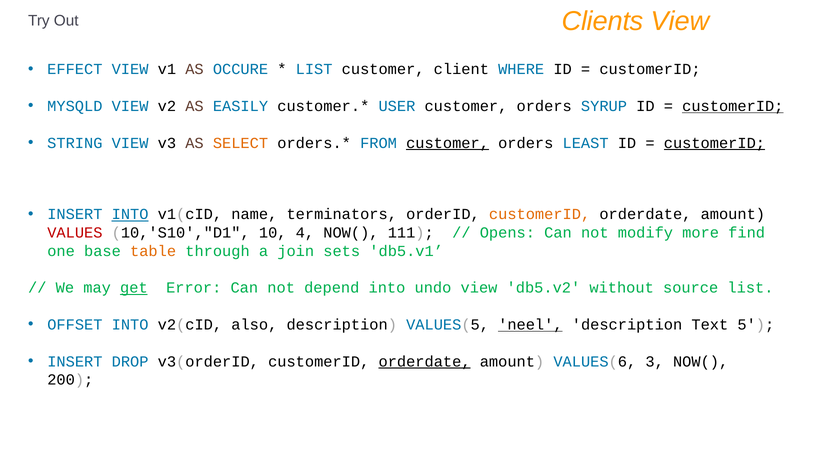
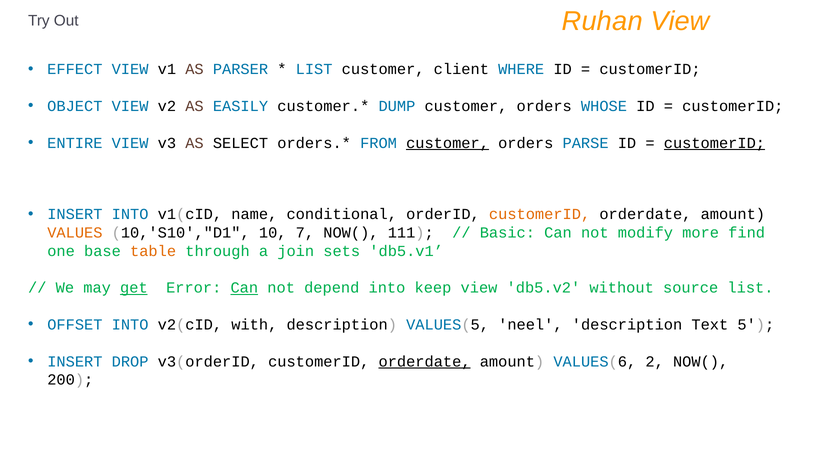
Clients: Clients -> Ruhan (602, 21)
OCCURE: OCCURE -> PARSER (240, 69)
MYSQLD: MYSQLD -> OBJECT (75, 106)
USER: USER -> DUMP (397, 106)
SYRUP: SYRUP -> WHOSE (604, 106)
customerID underline: present -> none (733, 106)
STRING: STRING -> ENTIRE (75, 143)
SELECT colour: orange -> black (240, 143)
LEAST: LEAST -> PARSE (586, 143)
INTO underline: present -> none (130, 214)
terminators: terminators -> conditional (342, 214)
VALUES colour: red -> orange (75, 233)
4: 4 -> 7 (305, 233)
Opens: Opens -> Basic (507, 233)
Can underline: none -> present (244, 288)
undo: undo -> keep (433, 288)
also: also -> with (254, 325)
neel underline: present -> none (530, 325)
3: 3 -> 2 (655, 362)
